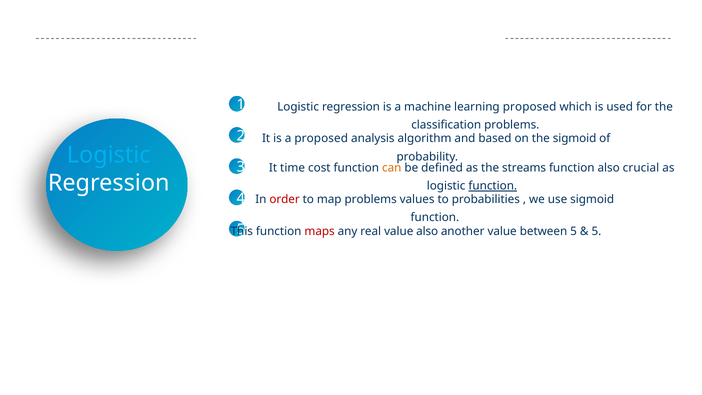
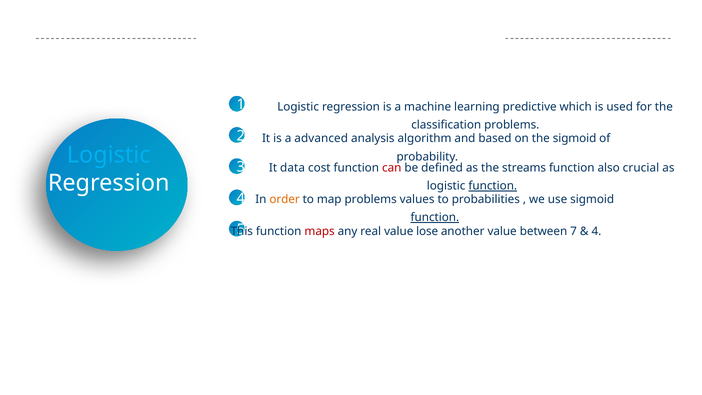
learning proposed: proposed -> predictive (530, 107)
a proposed: proposed -> advanced (321, 139)
time: time -> data (293, 168)
can colour: orange -> red (392, 168)
order colour: red -> orange (285, 199)
function underline: none -> present (435, 217)
value also: also -> lose (427, 231)
between 5: 5 -> 7 (574, 231)
5: 5 -> 4 (596, 231)
